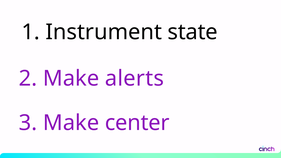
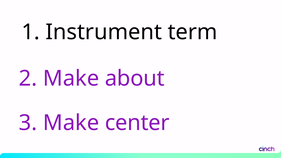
state: state -> term (193, 32)
alerts: alerts -> about (135, 79)
